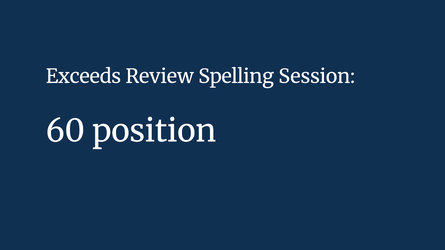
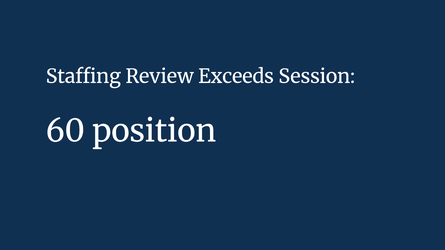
Exceeds: Exceeds -> Staffing (83, 77)
Spelling: Spelling -> Exceeds (236, 77)
